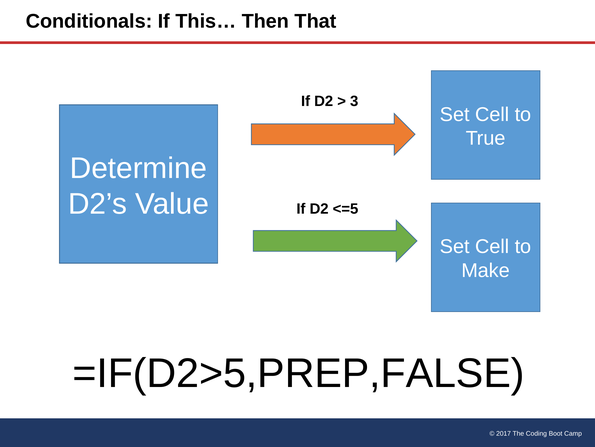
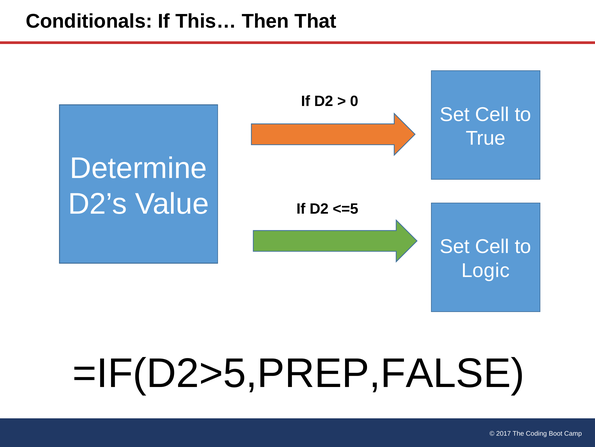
3: 3 -> 0 (354, 101)
Make: Make -> Logic (486, 270)
